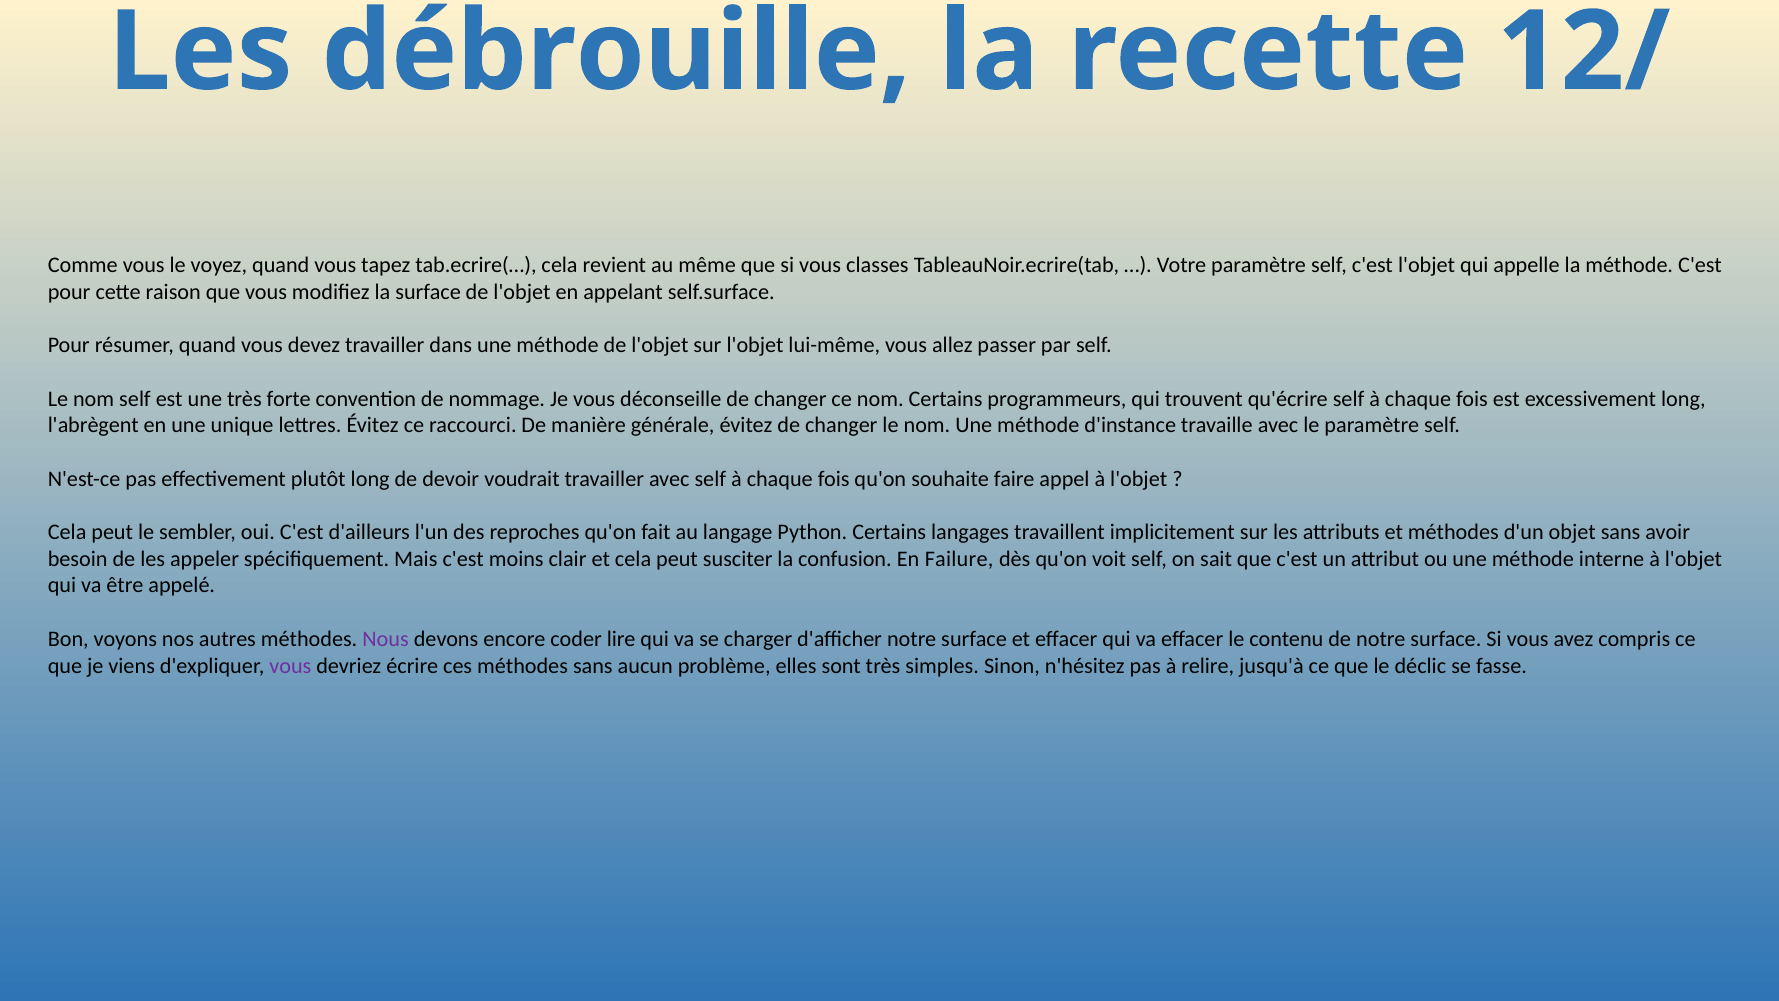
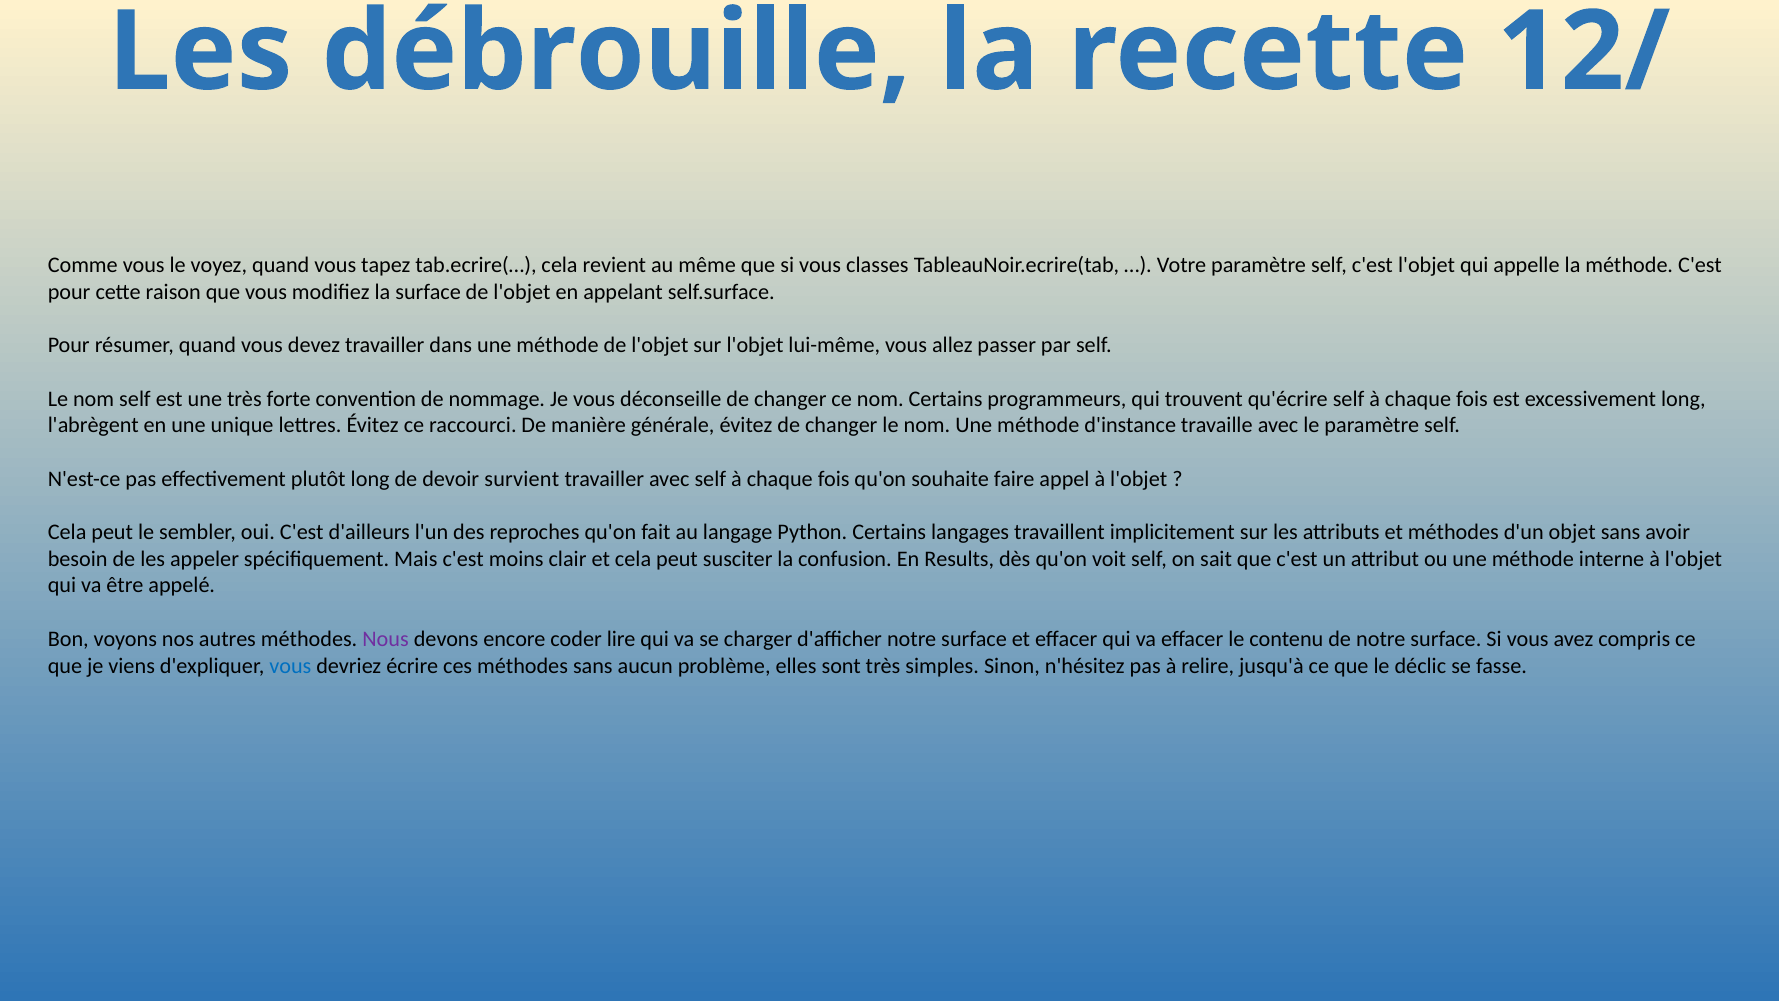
voudrait: voudrait -> survient (522, 479)
Failure: Failure -> Results (959, 559)
vous colour: purple -> blue (290, 666)
